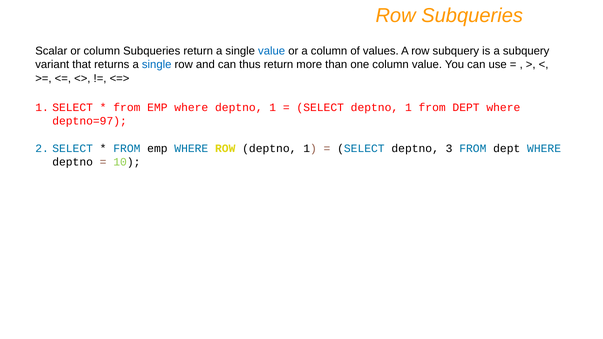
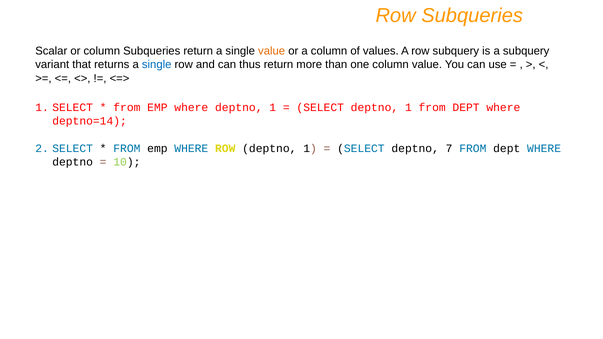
value colour: blue -> orange (272, 51)
deptno=97: deptno=97 -> deptno=14 (90, 121)
3: 3 -> 7 (449, 148)
